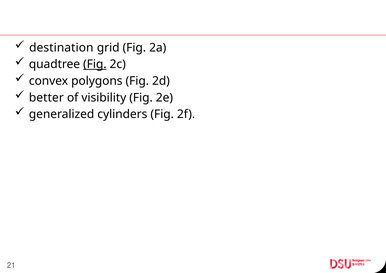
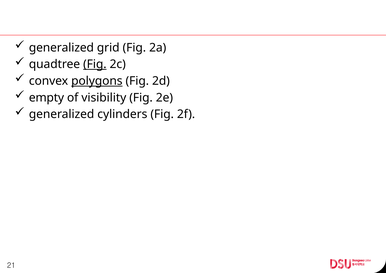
destination: destination -> generalized (61, 48)
polygons underline: none -> present (97, 81)
better: better -> empty (46, 98)
